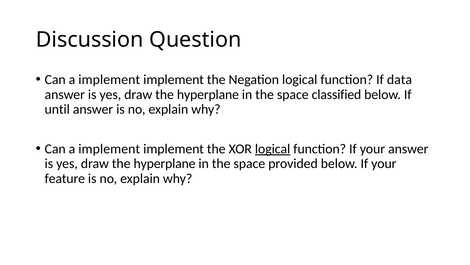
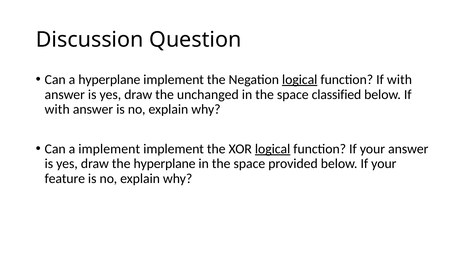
implement: implement -> hyperplane (109, 79)
logical underline: none -> present (300, 79)
function If data: data -> with (399, 79)
hyperplane: hyperplane -> unchanged (208, 94)
until: until -> with (57, 109)
